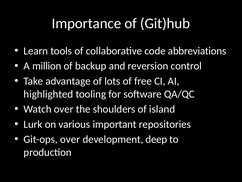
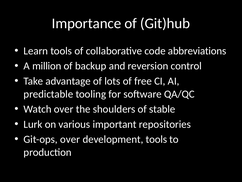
highlighted: highlighted -> predictable (48, 94)
island: island -> stable (162, 109)
development deep: deep -> tools (156, 139)
